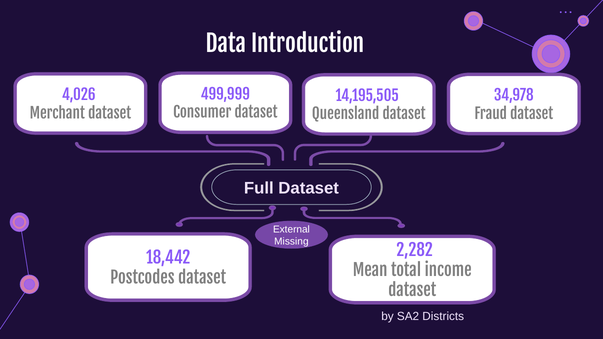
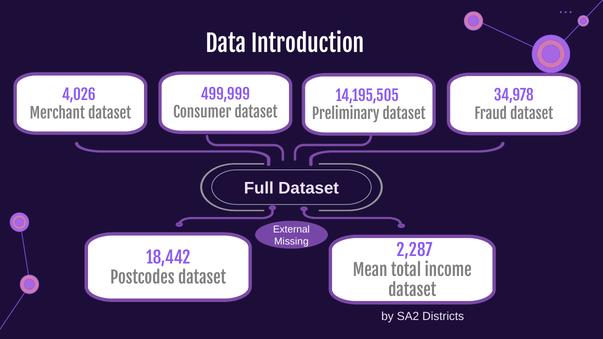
Queensland: Queensland -> Preliminary (346, 115)
2,282: 2,282 -> 2,287 (414, 251)
